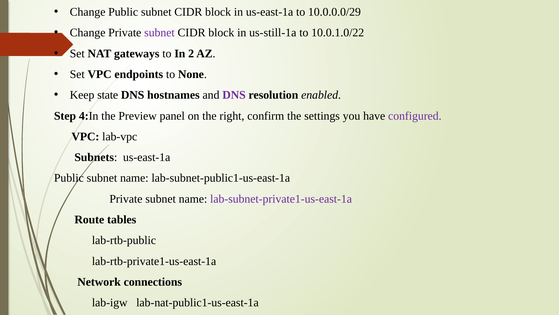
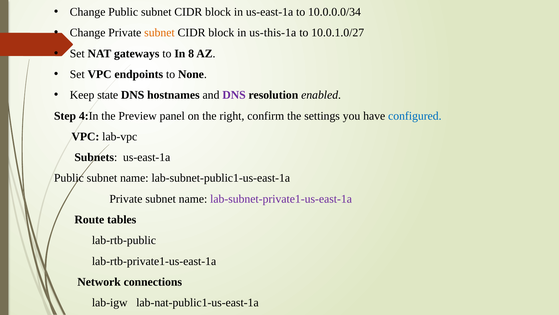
10.0.0.0/29: 10.0.0.0/29 -> 10.0.0.0/34 (334, 12)
subnet colour: purple -> orange (159, 33)
us-still-1a: us-still-1a -> us-this-1a (273, 33)
10.0.1.0/22: 10.0.1.0/22 -> 10.0.1.0/27 (338, 33)
2: 2 -> 8 (191, 53)
configured colour: purple -> blue (415, 116)
